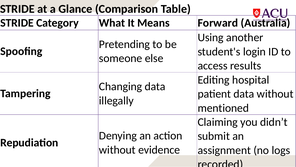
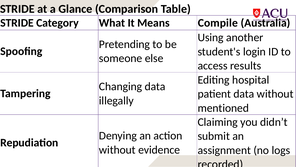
Forward: Forward -> Compile (218, 23)
